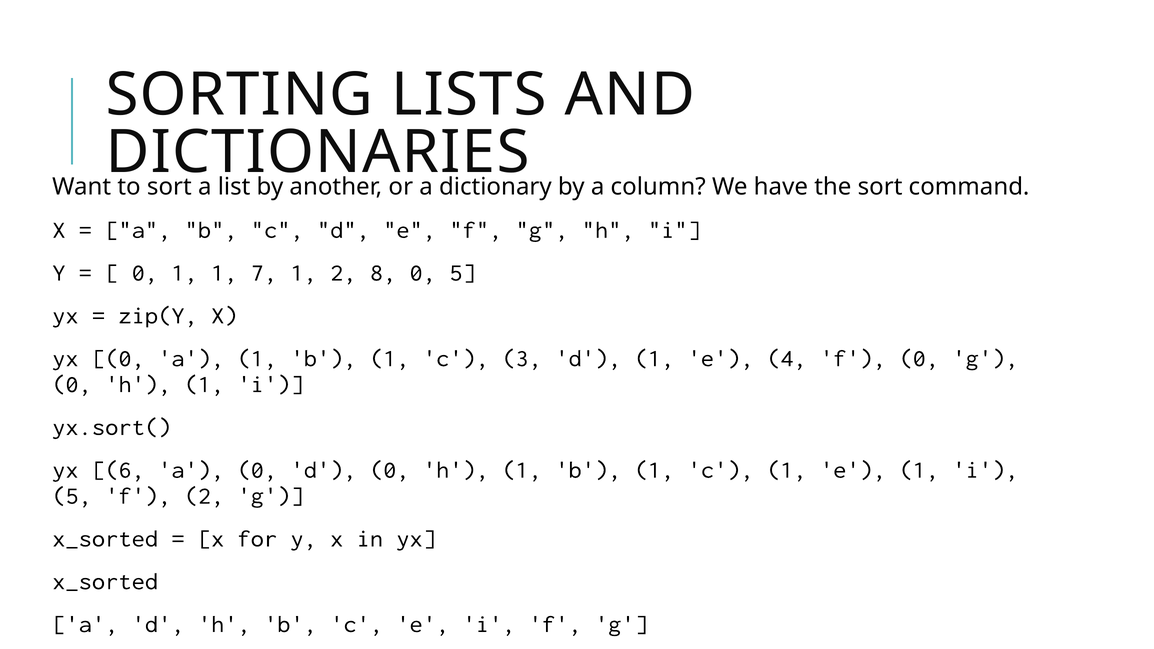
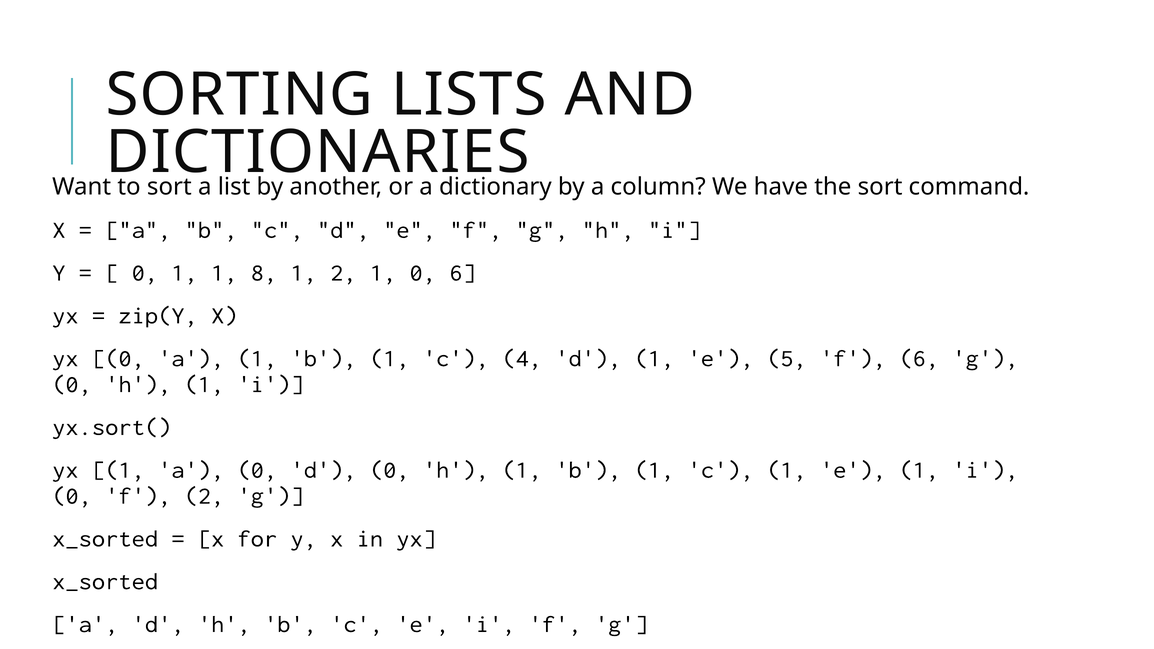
7: 7 -> 8 (264, 273)
2 8: 8 -> 1 (383, 273)
0 5: 5 -> 6 (463, 273)
3: 3 -> 4 (522, 358)
4: 4 -> 5 (787, 358)
f 0: 0 -> 6 (919, 358)
yx 6: 6 -> 1 (118, 470)
5: 5 -> 0 (72, 496)
